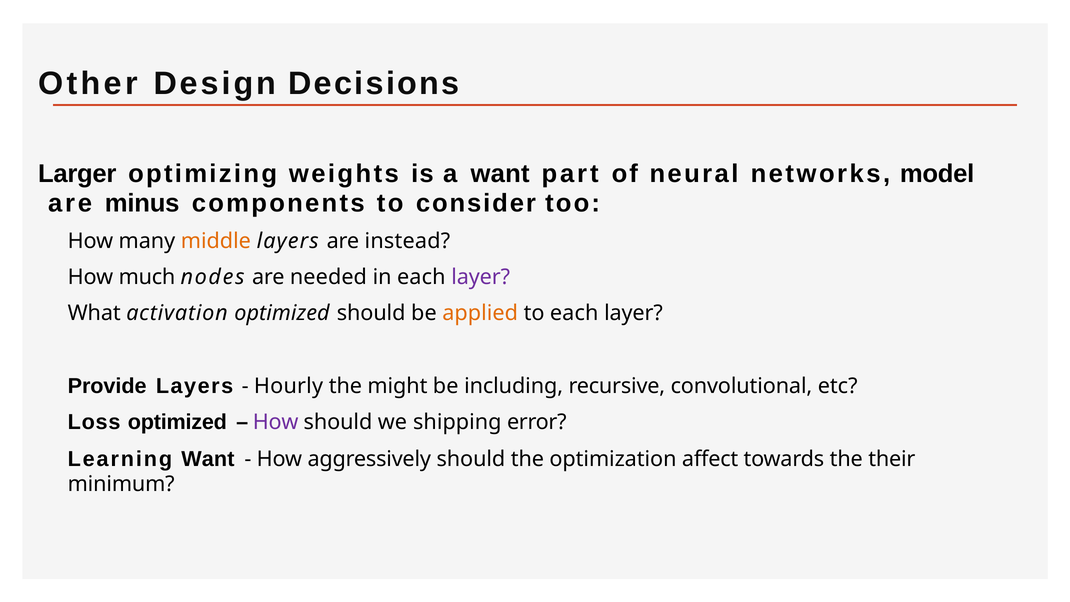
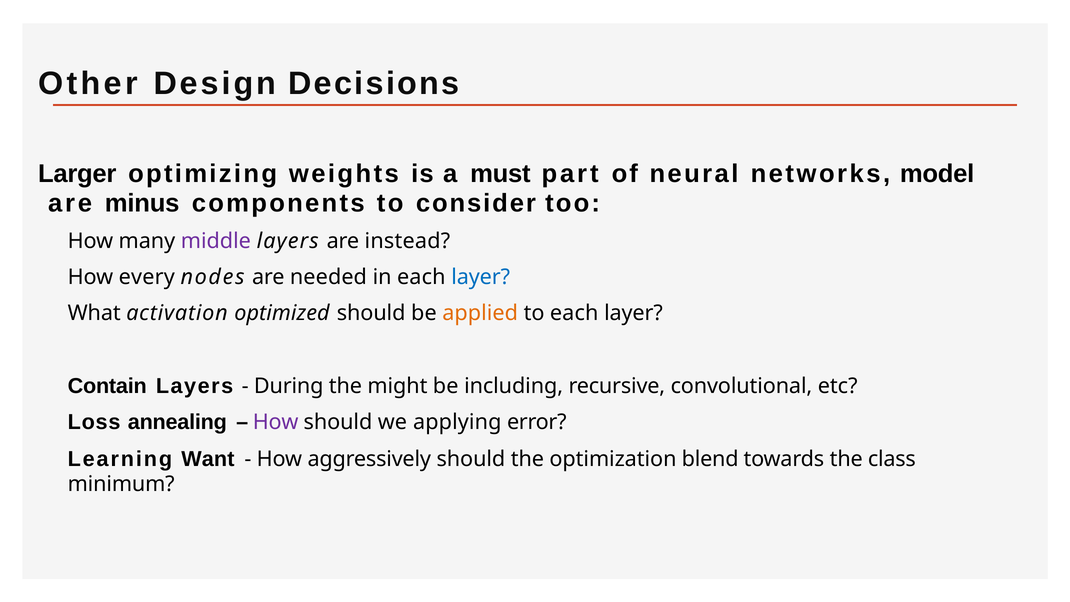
a want: want -> must (500, 174)
middle colour: orange -> purple (216, 241)
much: much -> every (147, 277)
layer colour: purple -> blue (481, 277)
Provide: Provide -> Contain (107, 386)
Hourly: Hourly -> During (289, 386)
Loss optimized: optimized -> annealing (177, 422)
shipping: shipping -> applying (457, 422)
affect: affect -> blend (710, 459)
their: their -> class (892, 459)
